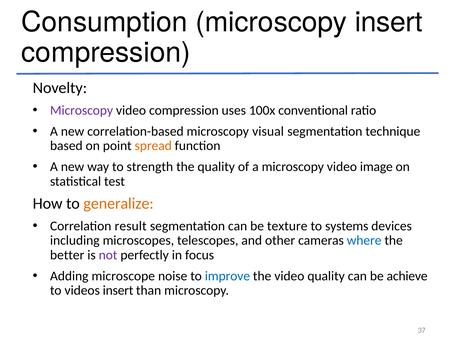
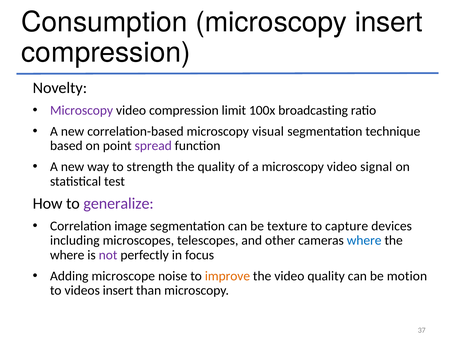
uses: uses -> limit (234, 110)
conventional: conventional -> broadcasting (313, 110)
spread colour: orange -> purple (153, 146)
image: image -> signal (376, 167)
generalize colour: orange -> purple (119, 204)
result: result -> image (131, 226)
systems: systems -> capture (347, 226)
better: better -> where (67, 255)
improve colour: blue -> orange (227, 276)
achieve: achieve -> motion (407, 276)
